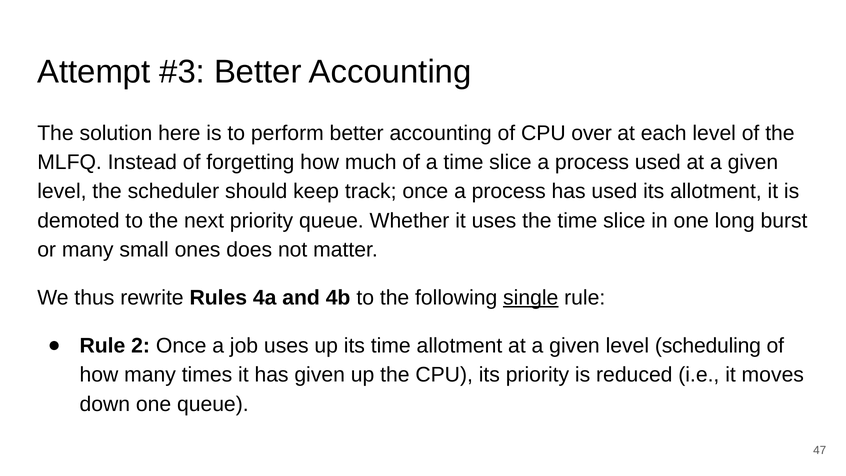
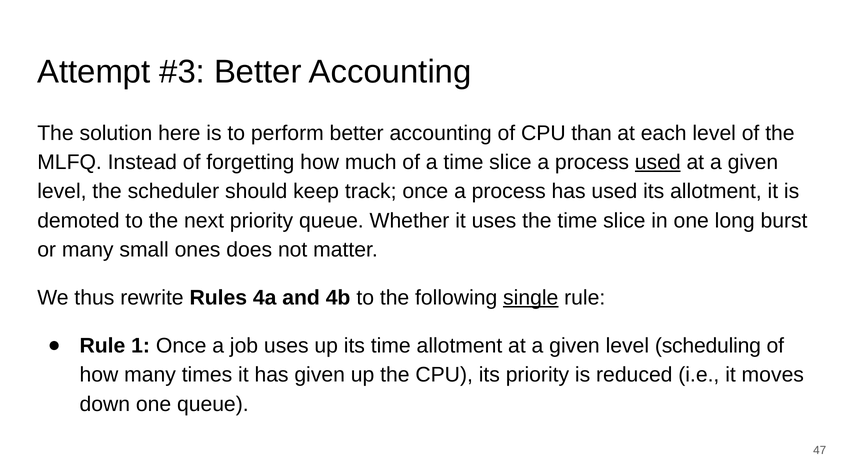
over: over -> than (592, 133)
used underline: none -> present (658, 162)
2: 2 -> 1 (141, 346)
